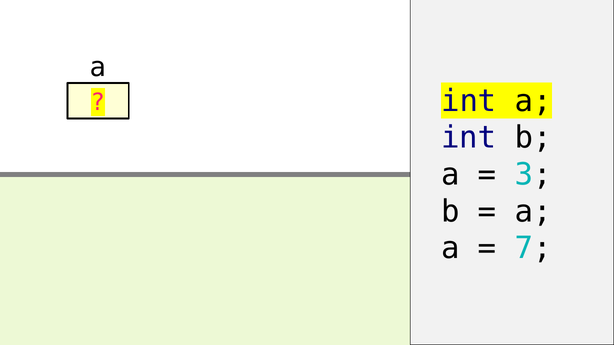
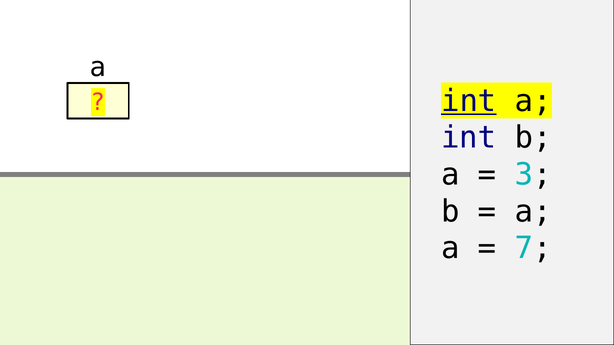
int underline: none -> present (469, 101)
